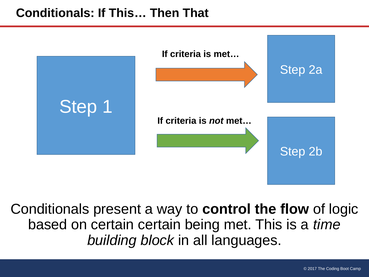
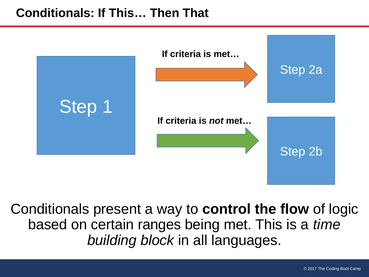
certain certain: certain -> ranges (159, 225)
